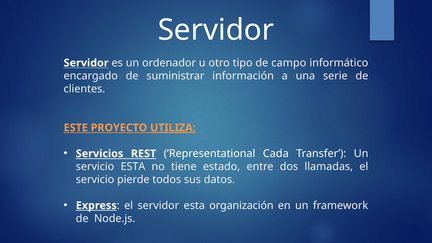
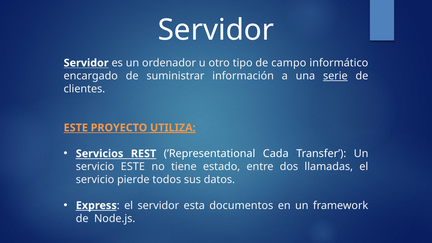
serie underline: none -> present (335, 76)
servicio ESTA: ESTA -> ESTE (133, 167)
organización: organización -> documentos (241, 205)
